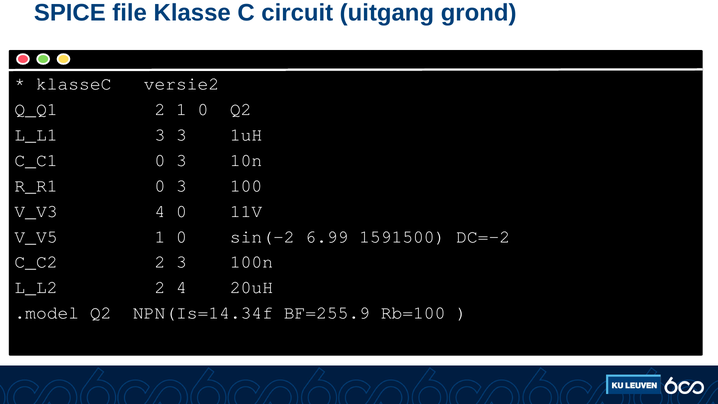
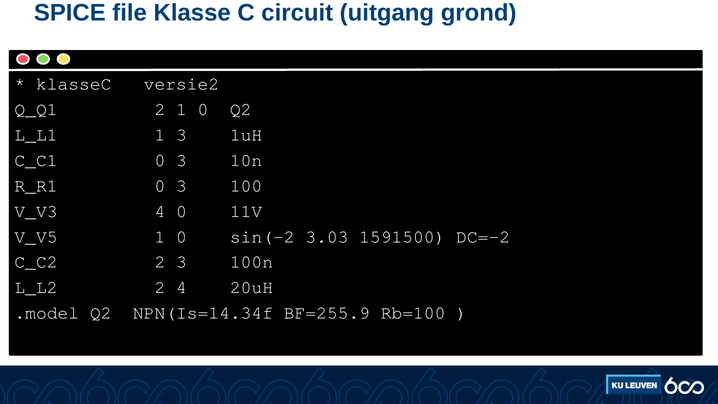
L_L1 3: 3 -> 1 (160, 135)
6.99: 6.99 -> 3.03 (327, 237)
